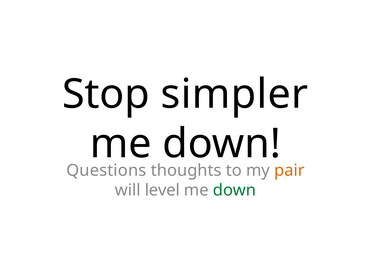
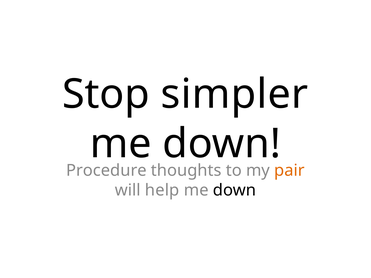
Questions: Questions -> Procedure (106, 171)
level: level -> help (162, 190)
down colour: green -> black (234, 190)
